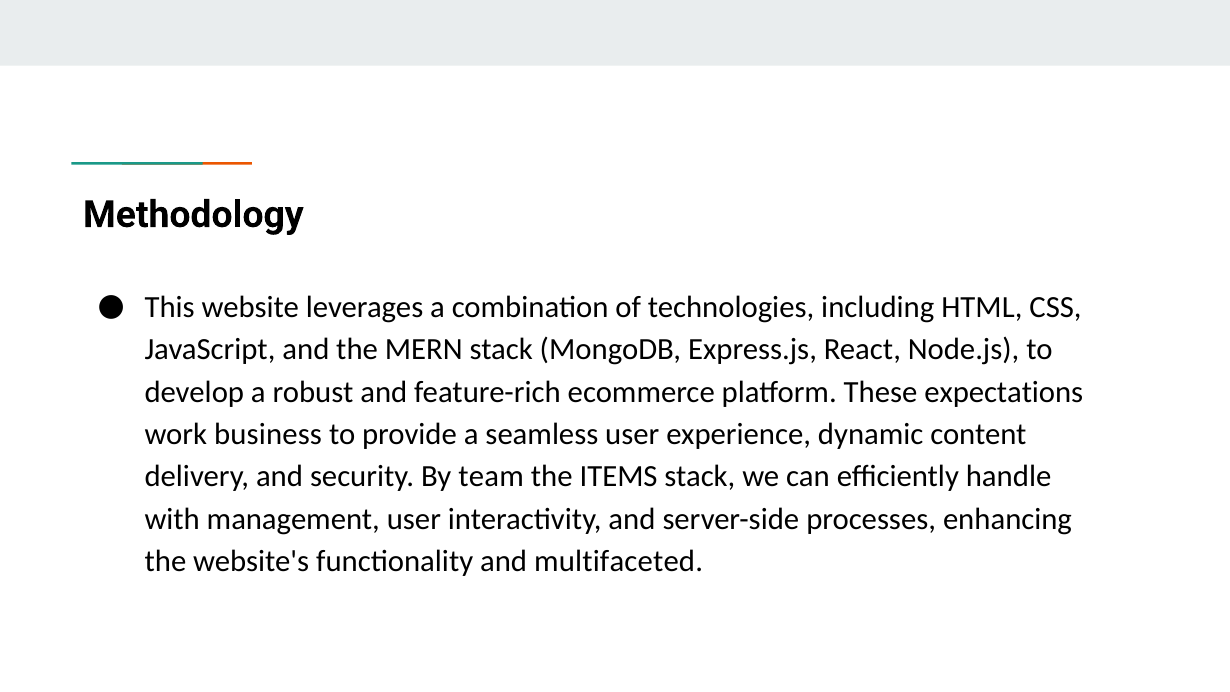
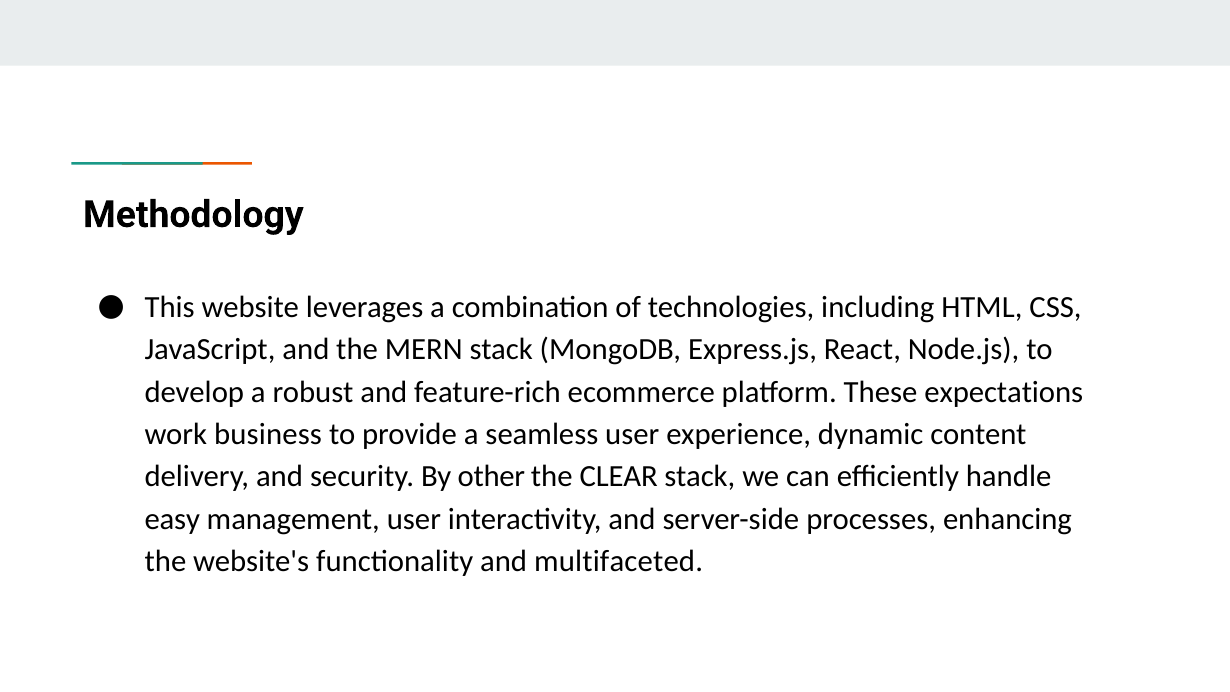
team: team -> other (491, 477)
ITEMS: ITEMS -> CLEAR (619, 477)
with: with -> easy (172, 519)
